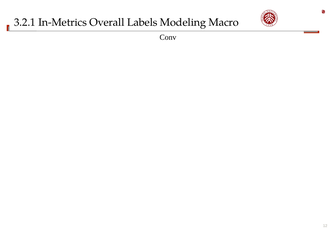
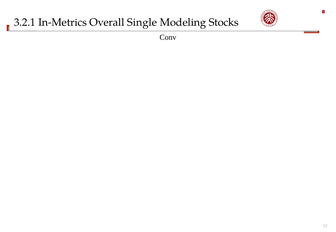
Labels: Labels -> Single (142, 22)
Macro: Macro -> Stocks (224, 22)
